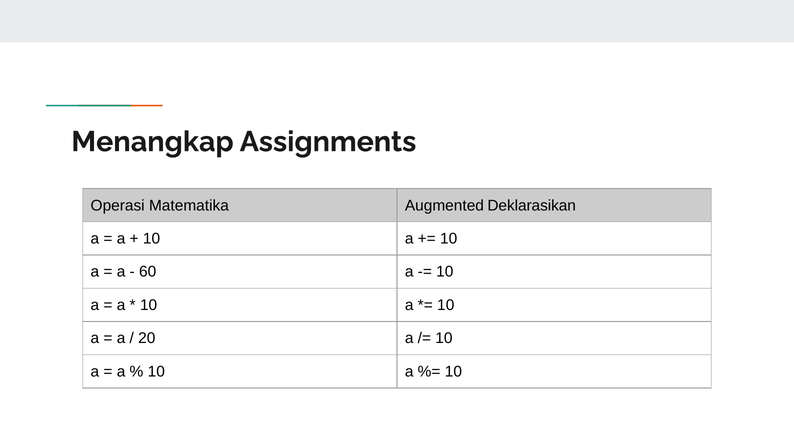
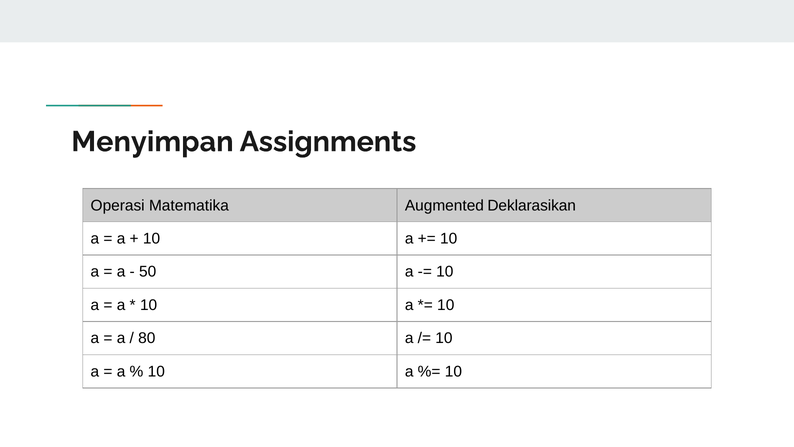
Menangkap: Menangkap -> Menyimpan (152, 142)
60: 60 -> 50 (148, 272)
20: 20 -> 80 (147, 338)
